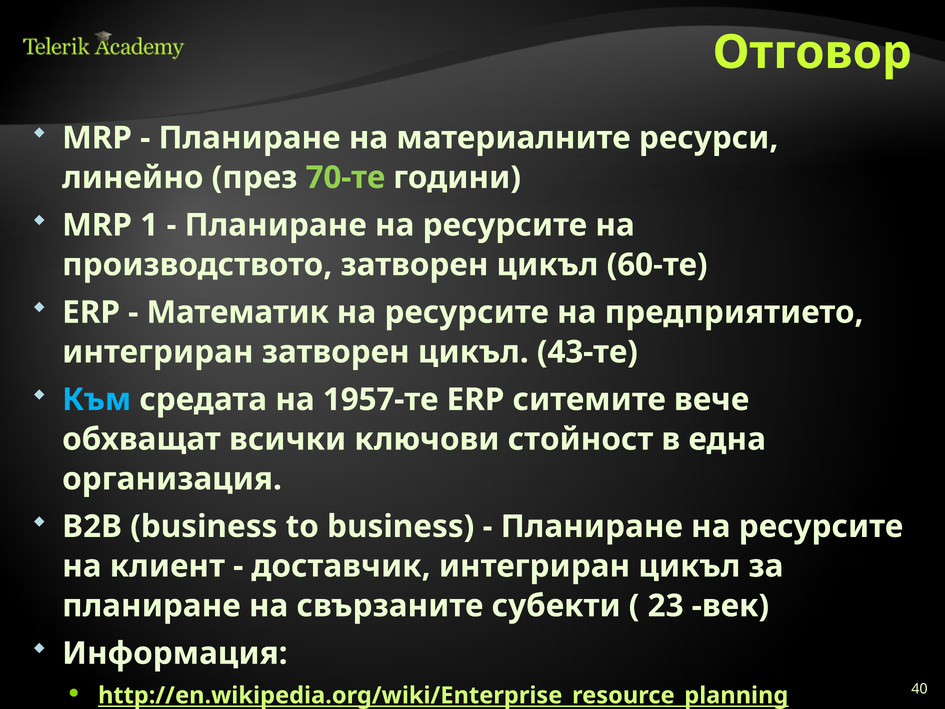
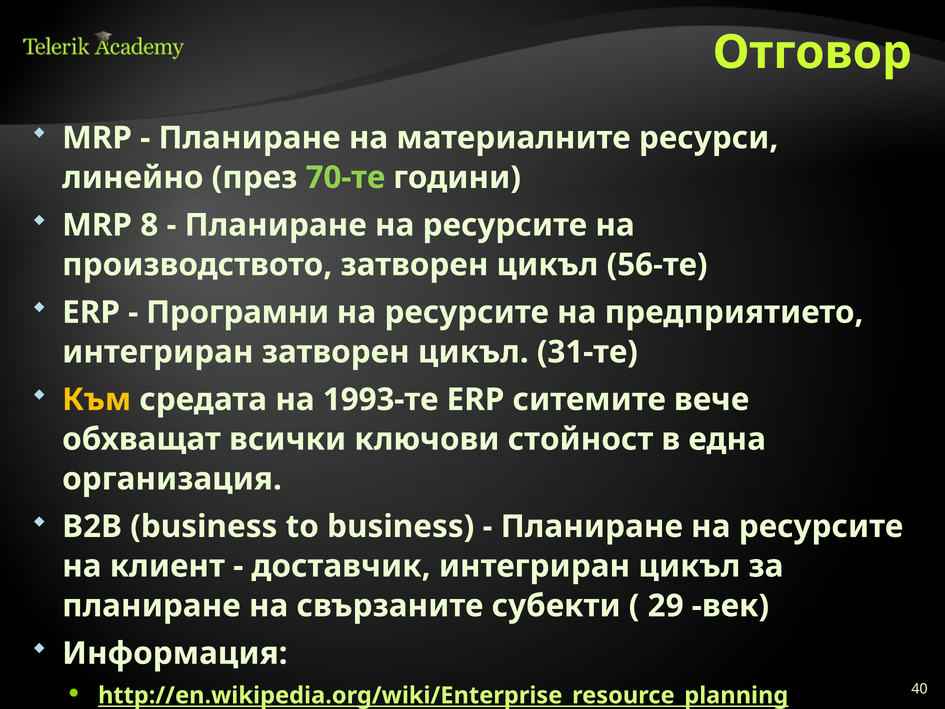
1: 1 -> 8 (149, 225)
60-те: 60-те -> 56-те (657, 265)
Математик: Математик -> Програмни (238, 312)
43-те: 43-те -> 31-те (587, 352)
Към colour: light blue -> yellow (97, 399)
1957-те: 1957-те -> 1993-те (381, 399)
23: 23 -> 29 (666, 606)
